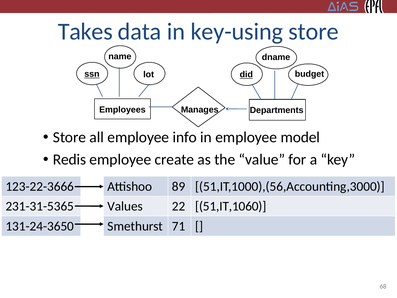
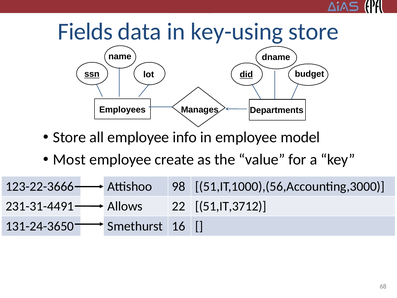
Takes: Takes -> Fields (85, 32)
Redis: Redis -> Most (69, 159)
89: 89 -> 98 (179, 186)
231-31-5365: 231-31-5365 -> 231-31-4491 (40, 206)
Values: Values -> Allows (125, 206)
51,IT,1060: 51,IT,1060 -> 51,IT,3712 (231, 206)
71: 71 -> 16 (179, 226)
